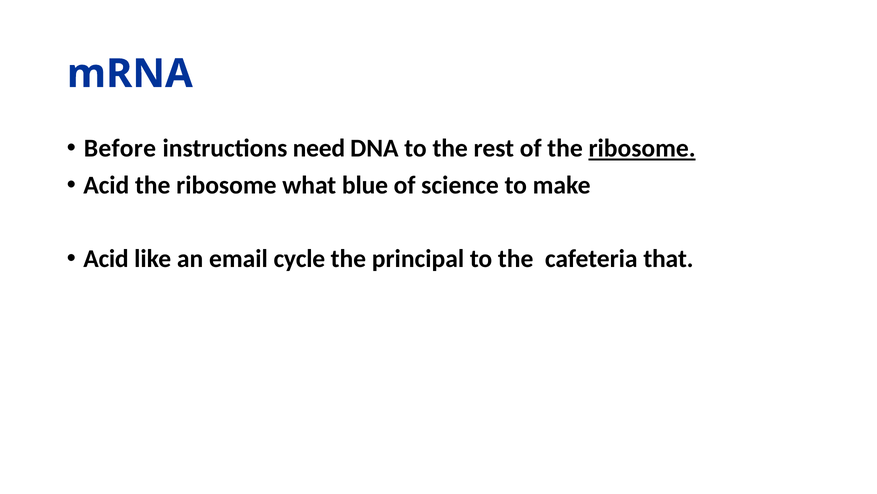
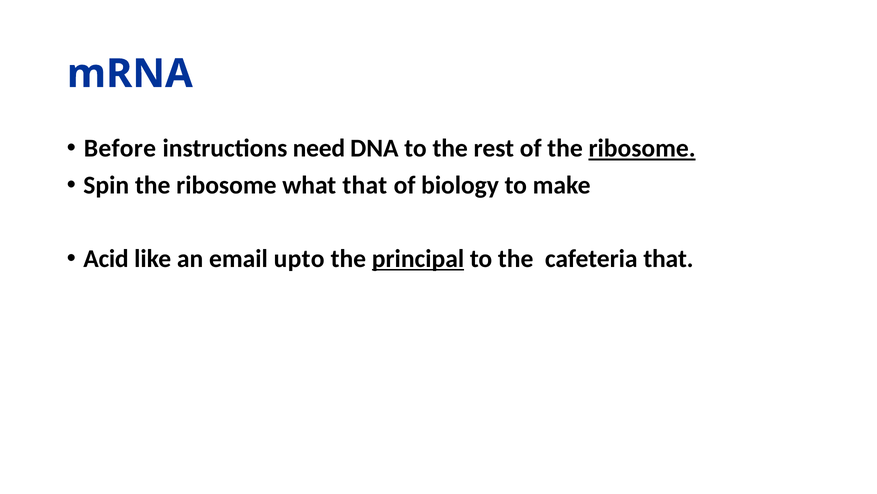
Acid: Acid -> Spin (106, 185)
what blue: blue -> that (365, 185)
science: science -> biology (460, 185)
cycle: cycle -> upto (299, 259)
principal underline: none -> present (418, 259)
